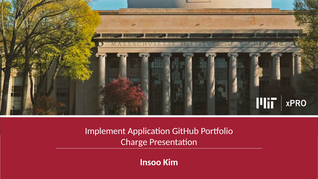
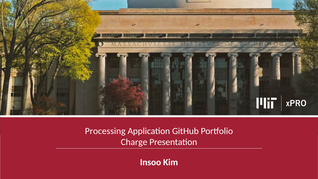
Implement: Implement -> Processing (105, 131)
